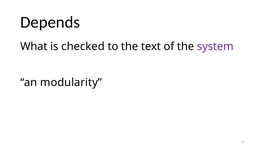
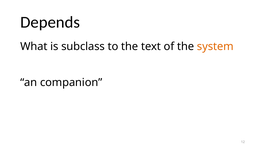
checked: checked -> subclass (83, 47)
system colour: purple -> orange (215, 47)
modularity: modularity -> companion (71, 83)
